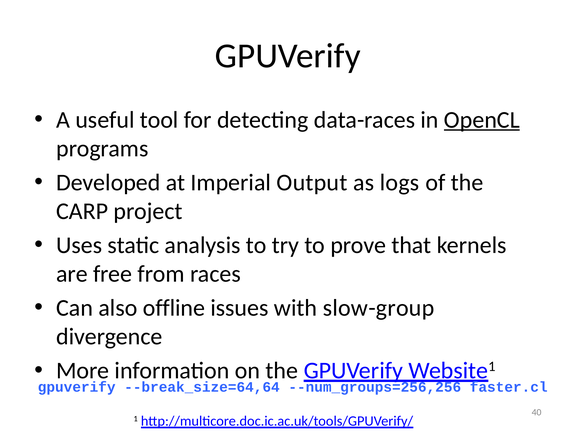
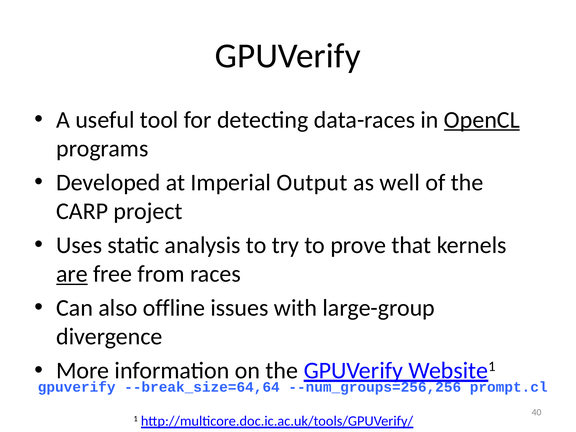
logs: logs -> well (400, 182)
are underline: none -> present (72, 274)
slow-group: slow-group -> large-group (379, 308)
faster.cl: faster.cl -> prompt.cl (509, 387)
